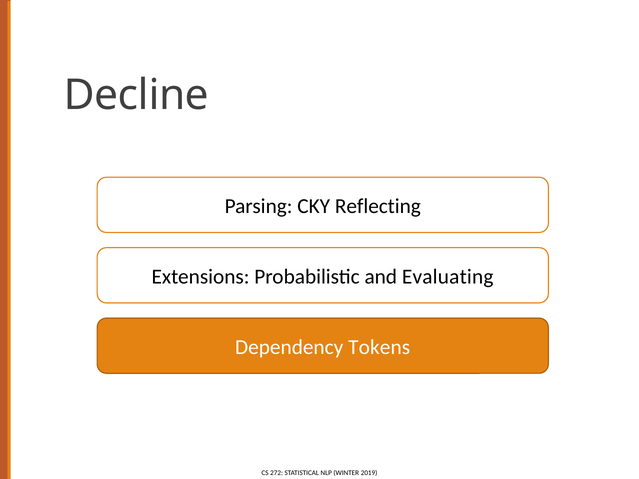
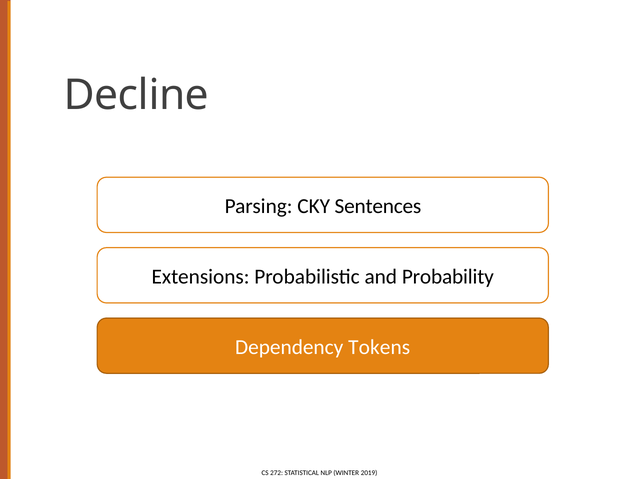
Reflecting: Reflecting -> Sentences (378, 206)
Evaluating: Evaluating -> Probability (448, 277)
